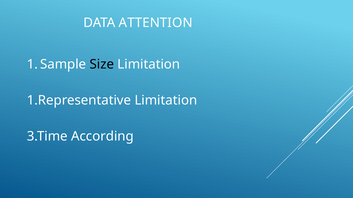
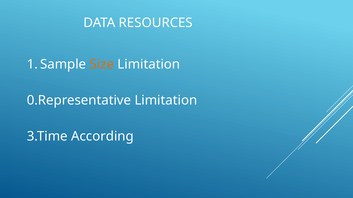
ATTENTION: ATTENTION -> RESOURCES (156, 23)
Size colour: black -> orange (102, 64)
1.Representative: 1.Representative -> 0.Representative (79, 101)
